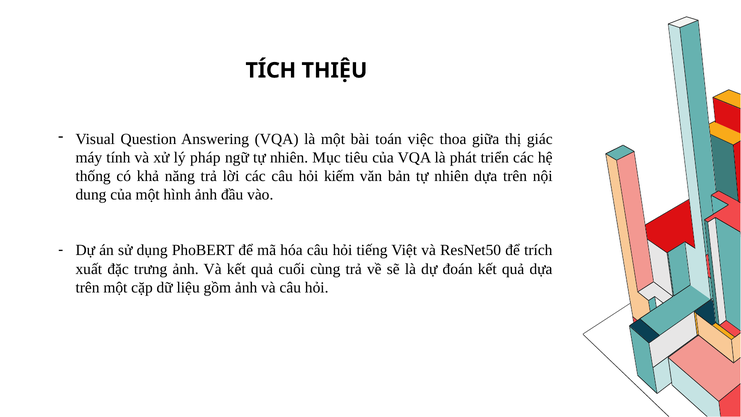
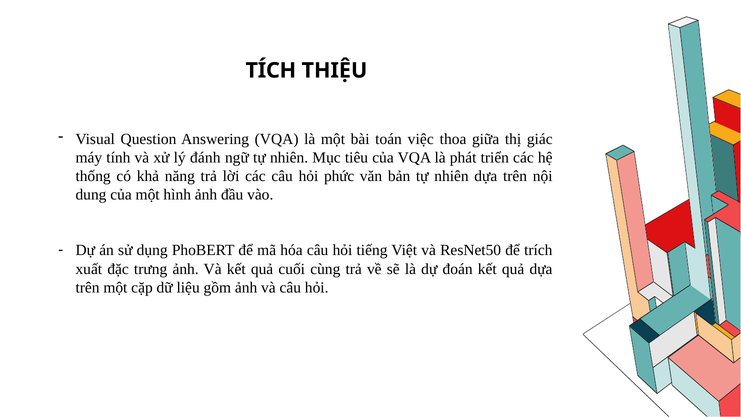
pháp: pháp -> đánh (205, 158)
kiếm: kiếm -> phức (339, 176)
